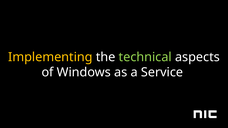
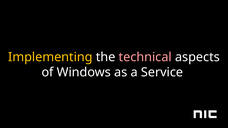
technical colour: light green -> pink (145, 57)
